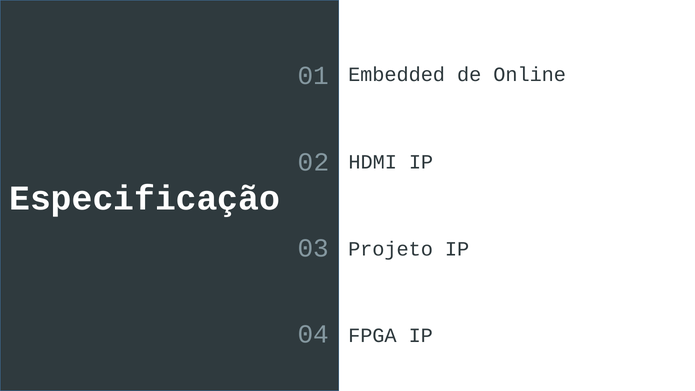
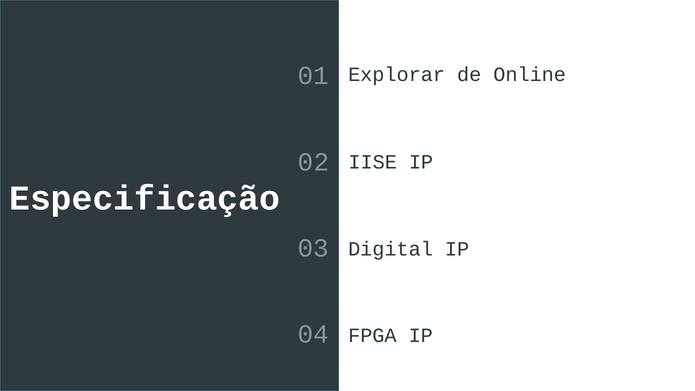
Embedded: Embedded -> Explorar (397, 74)
HDMI: HDMI -> IISE (373, 162)
Projeto: Projeto -> Digital (391, 249)
